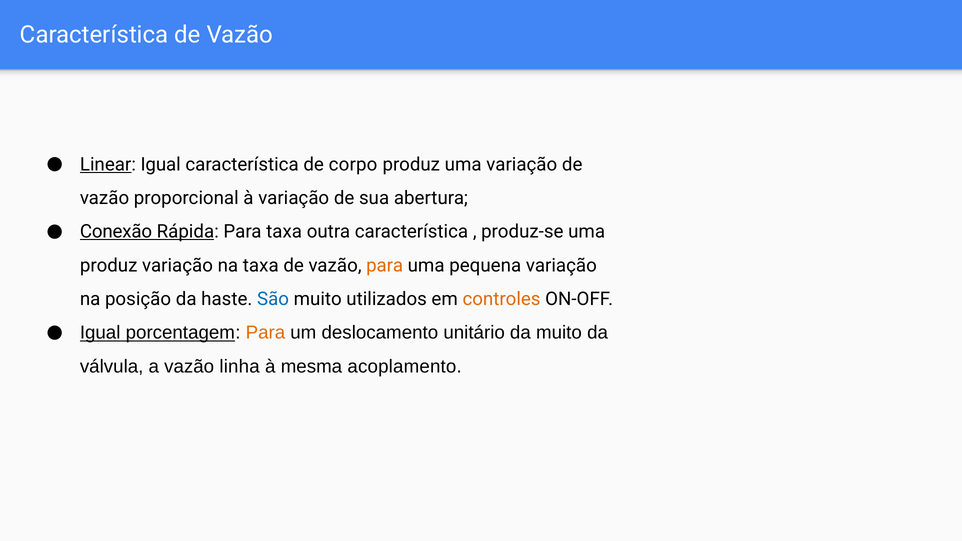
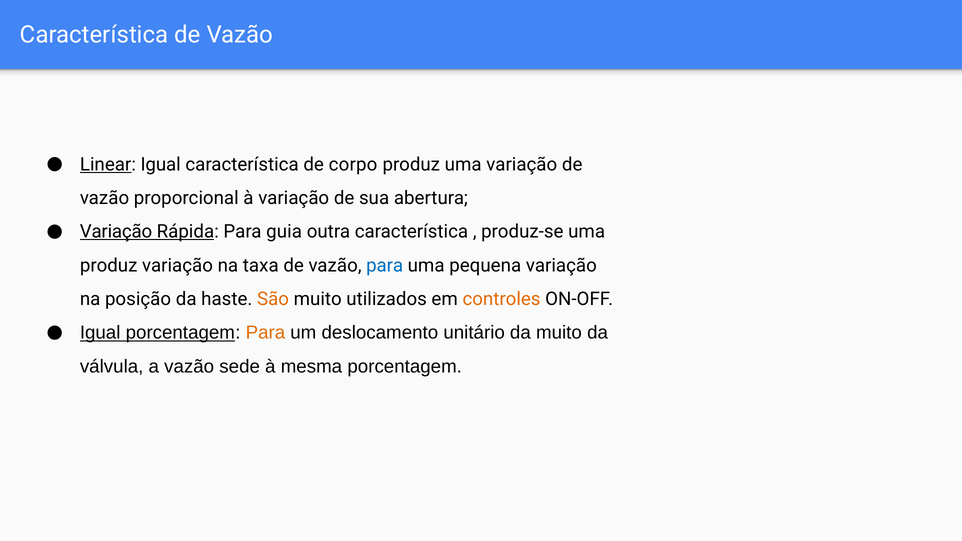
Conexão: Conexão -> Variação (116, 232)
Para taxa: taxa -> guia (284, 232)
para colour: orange -> blue (385, 265)
São colour: blue -> orange (273, 299)
linha: linha -> sede (240, 366)
mesma acoplamento: acoplamento -> porcentagem (405, 366)
